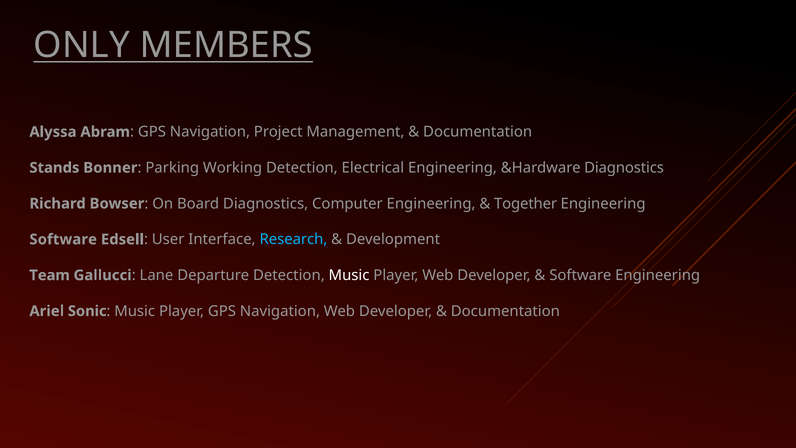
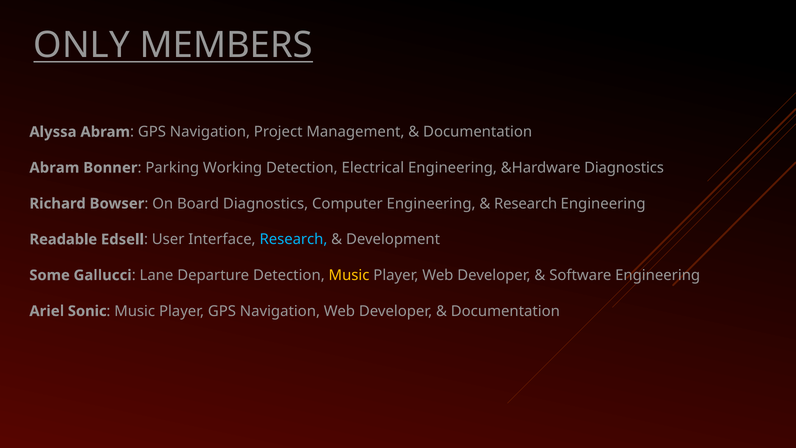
Stands: Stands -> Abram (54, 168)
Together: Together -> Research (526, 203)
Software: Software -> Readable (63, 239)
Team: Team -> Some (50, 275)
Music colour: white -> yellow (349, 275)
